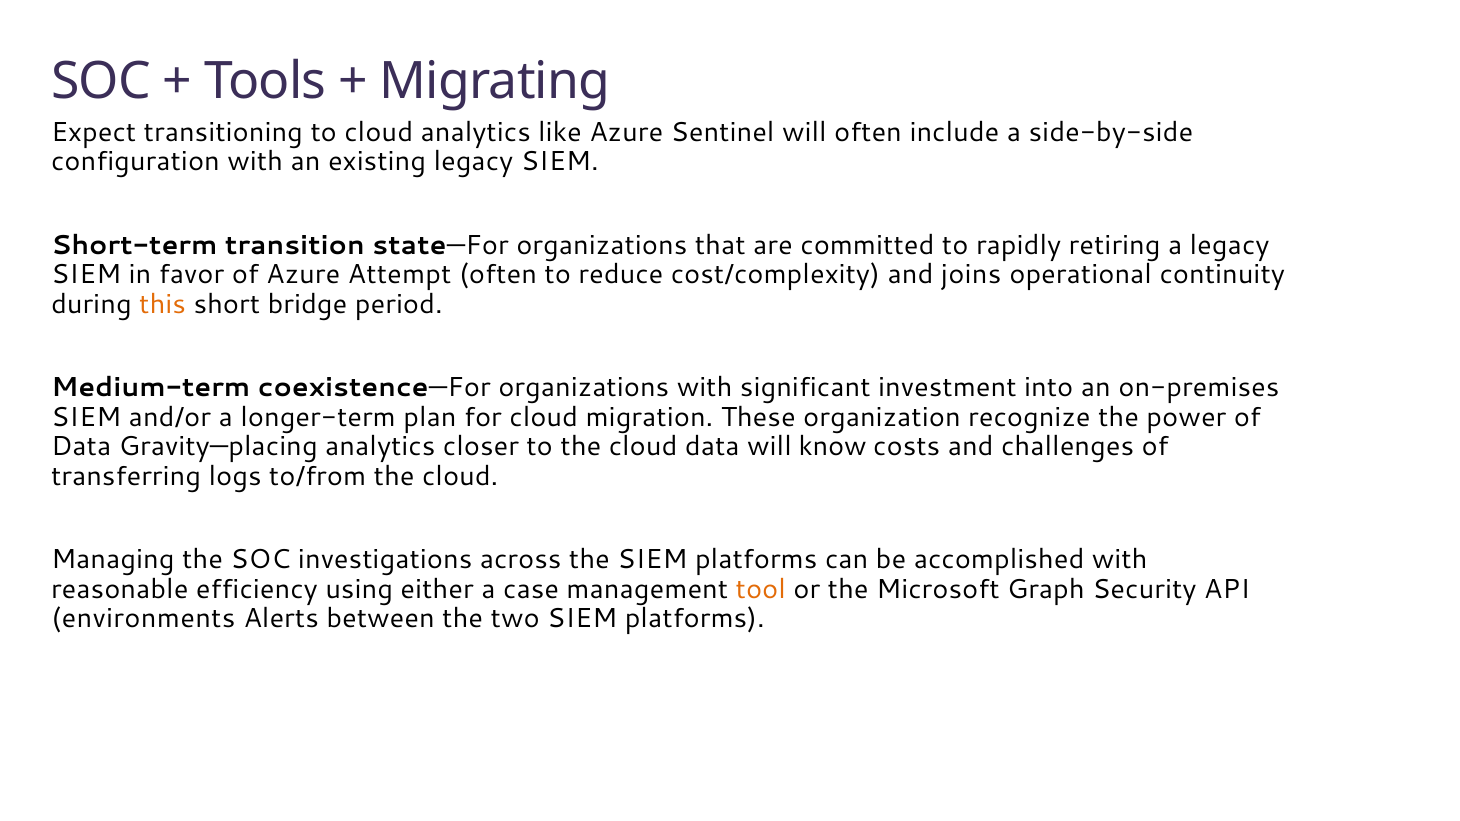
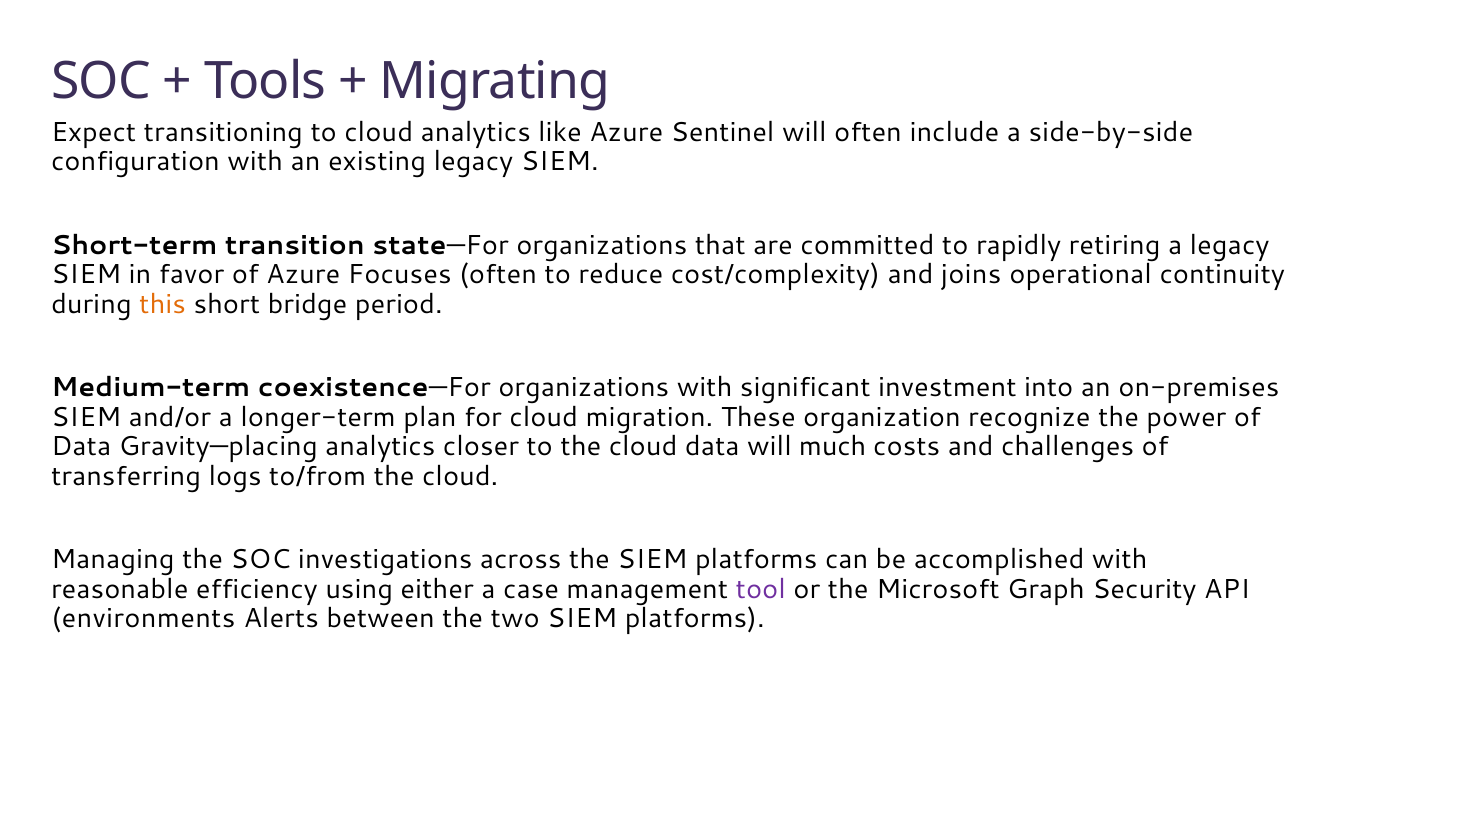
Attempt: Attempt -> Focuses (400, 275)
know: know -> much (833, 447)
tool colour: orange -> purple (761, 589)
